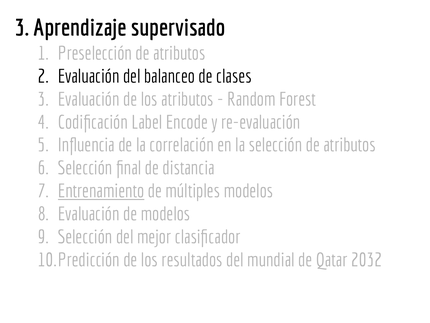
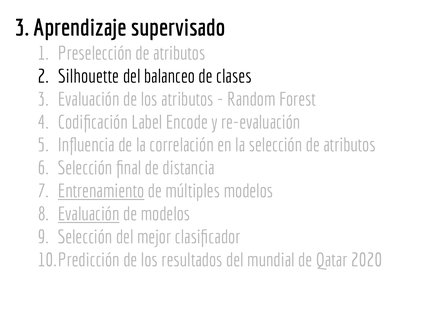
Evaluación: Evaluación -> Silhouette (89, 76)
Evaluación underline: none -> present (89, 214)
2032: 2032 -> 2020 (367, 260)
